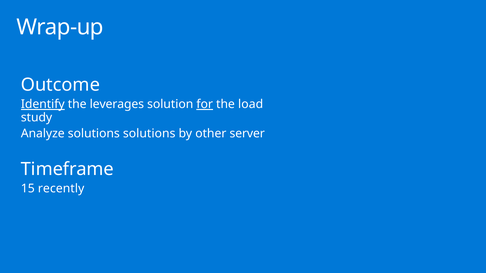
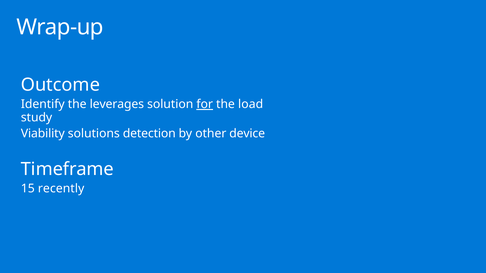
Identify underline: present -> none (43, 104)
Analyze: Analyze -> Viability (43, 134)
solutions solutions: solutions -> detection (149, 134)
server: server -> device (247, 134)
